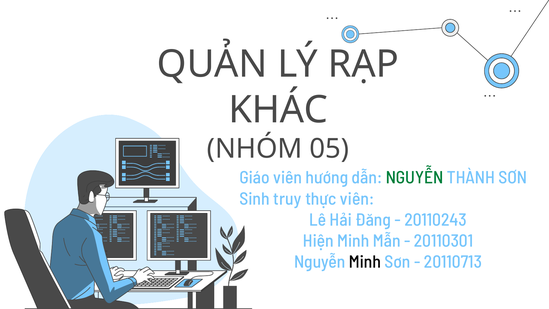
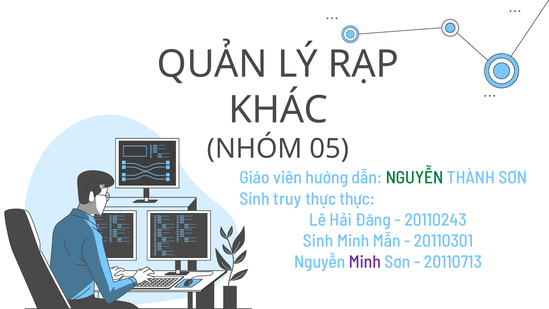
thực viên: viên -> thực (357, 199)
Hiện: Hiện -> Sinh (318, 241)
Minh colour: black -> purple (365, 262)
